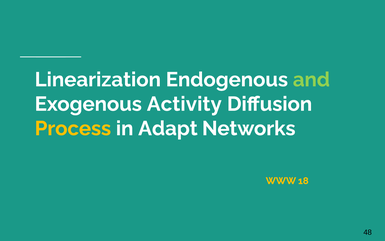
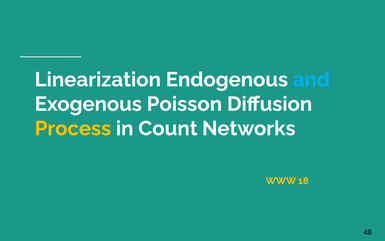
and colour: light green -> light blue (311, 80)
Activity: Activity -> Poisson (184, 104)
Adapt: Adapt -> Count (168, 128)
